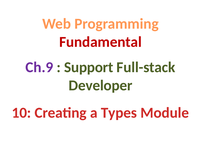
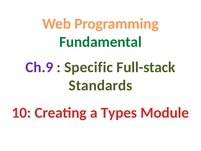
Fundamental colour: red -> green (100, 42)
Support: Support -> Specific (89, 67)
Developer: Developer -> Standards (100, 85)
